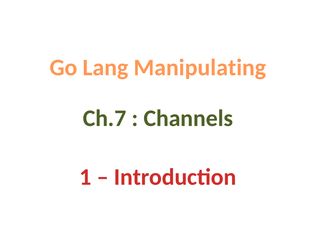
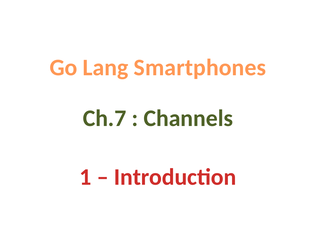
Manipulating: Manipulating -> Smartphones (200, 68)
